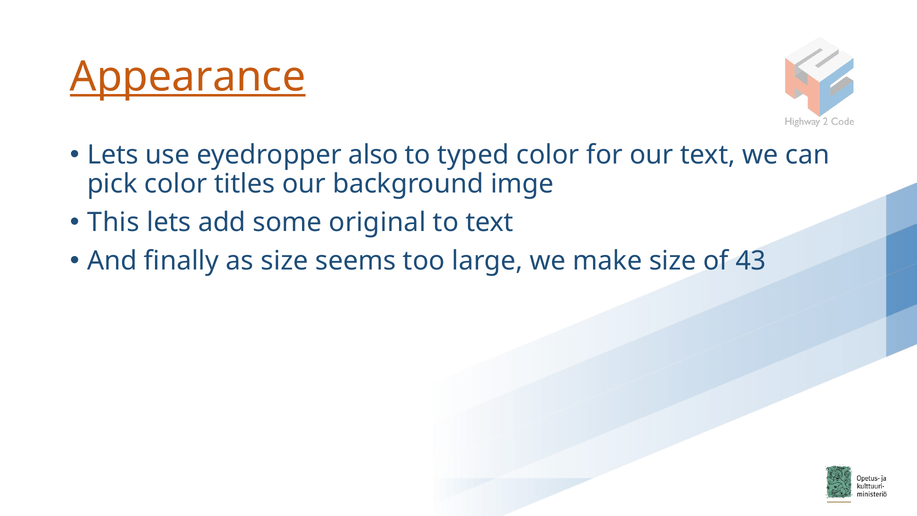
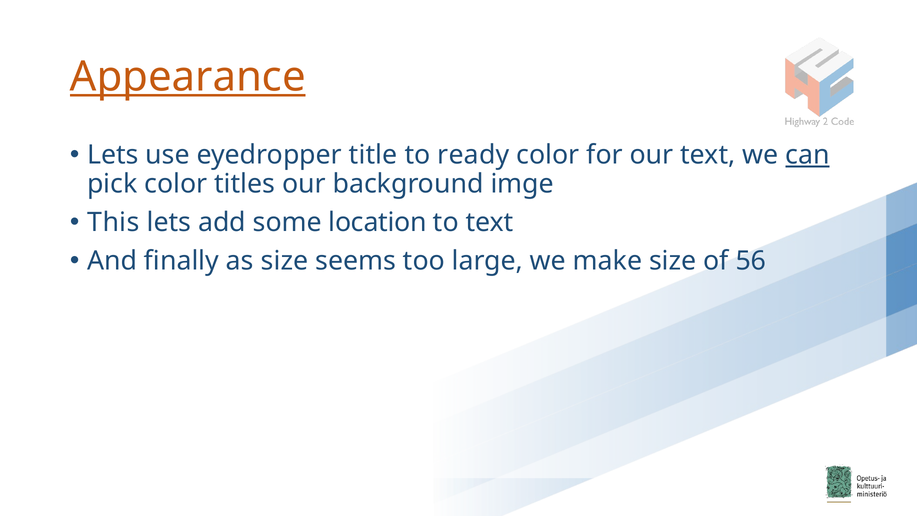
also: also -> title (373, 155)
typed: typed -> ready (473, 155)
can underline: none -> present (807, 155)
original: original -> location (378, 222)
43: 43 -> 56 (751, 261)
